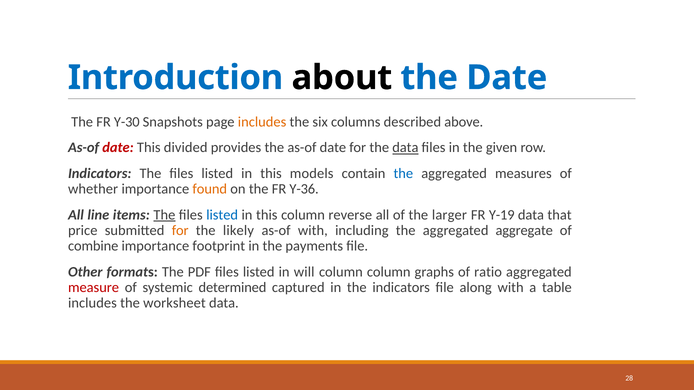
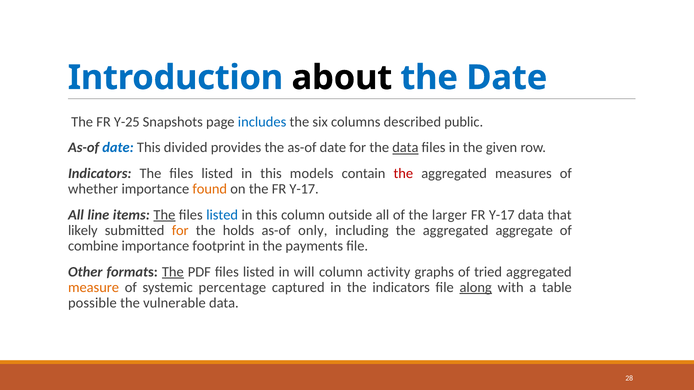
Y-30: Y-30 -> Y-25 (127, 122)
includes colour: orange -> blue (262, 122)
above: above -> public (464, 122)
date colour: red -> blue (118, 148)
the colour: blue -> red (403, 174)
the FR Y-36: Y-36 -> Y-17 (304, 189)
reverse: reverse -> outside (350, 215)
Y-19: Y-19 -> Y-17 (502, 215)
price: price -> likely (83, 231)
likely: likely -> holds (239, 231)
as-of with: with -> only (313, 231)
The underline: none -> present (173, 272)
column column: column -> activity (389, 272)
ratio: ratio -> tried (488, 272)
measure colour: red -> orange (94, 288)
determined: determined -> percentage (232, 288)
along underline: none -> present (476, 288)
includes: includes -> possible (92, 303)
worksheet: worksheet -> vulnerable (174, 303)
